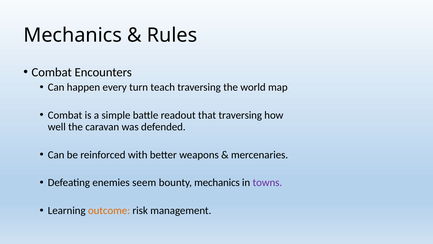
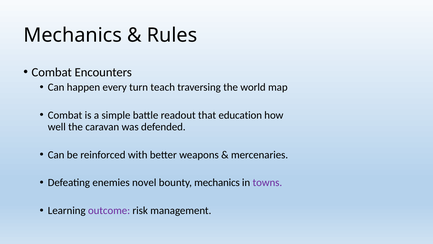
that traversing: traversing -> education (240, 115)
seem: seem -> novel (144, 182)
outcome colour: orange -> purple (109, 210)
